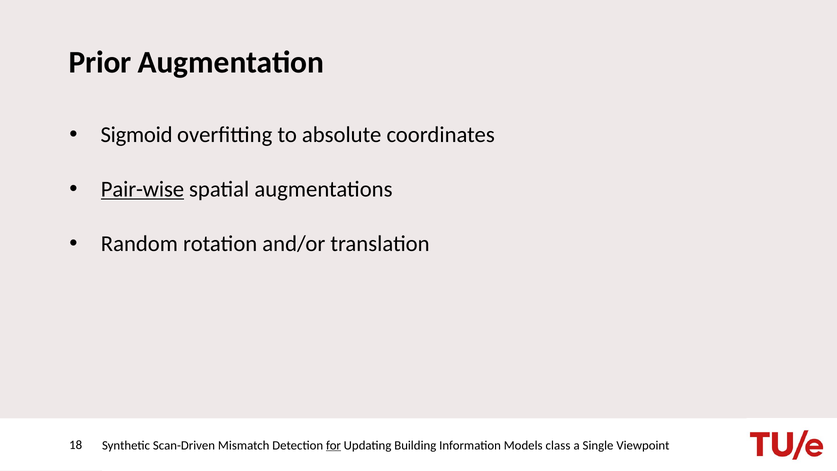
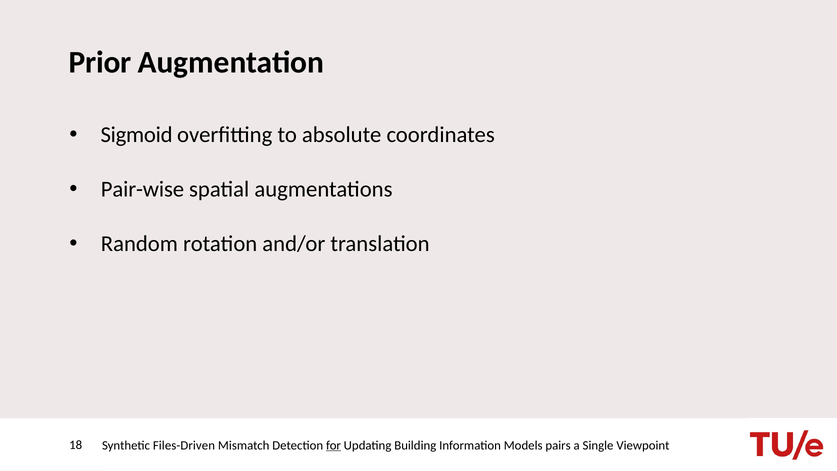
Pair-wise underline: present -> none (142, 189)
Scan-Driven: Scan-Driven -> Files-Driven (184, 445)
class: class -> pairs (558, 445)
